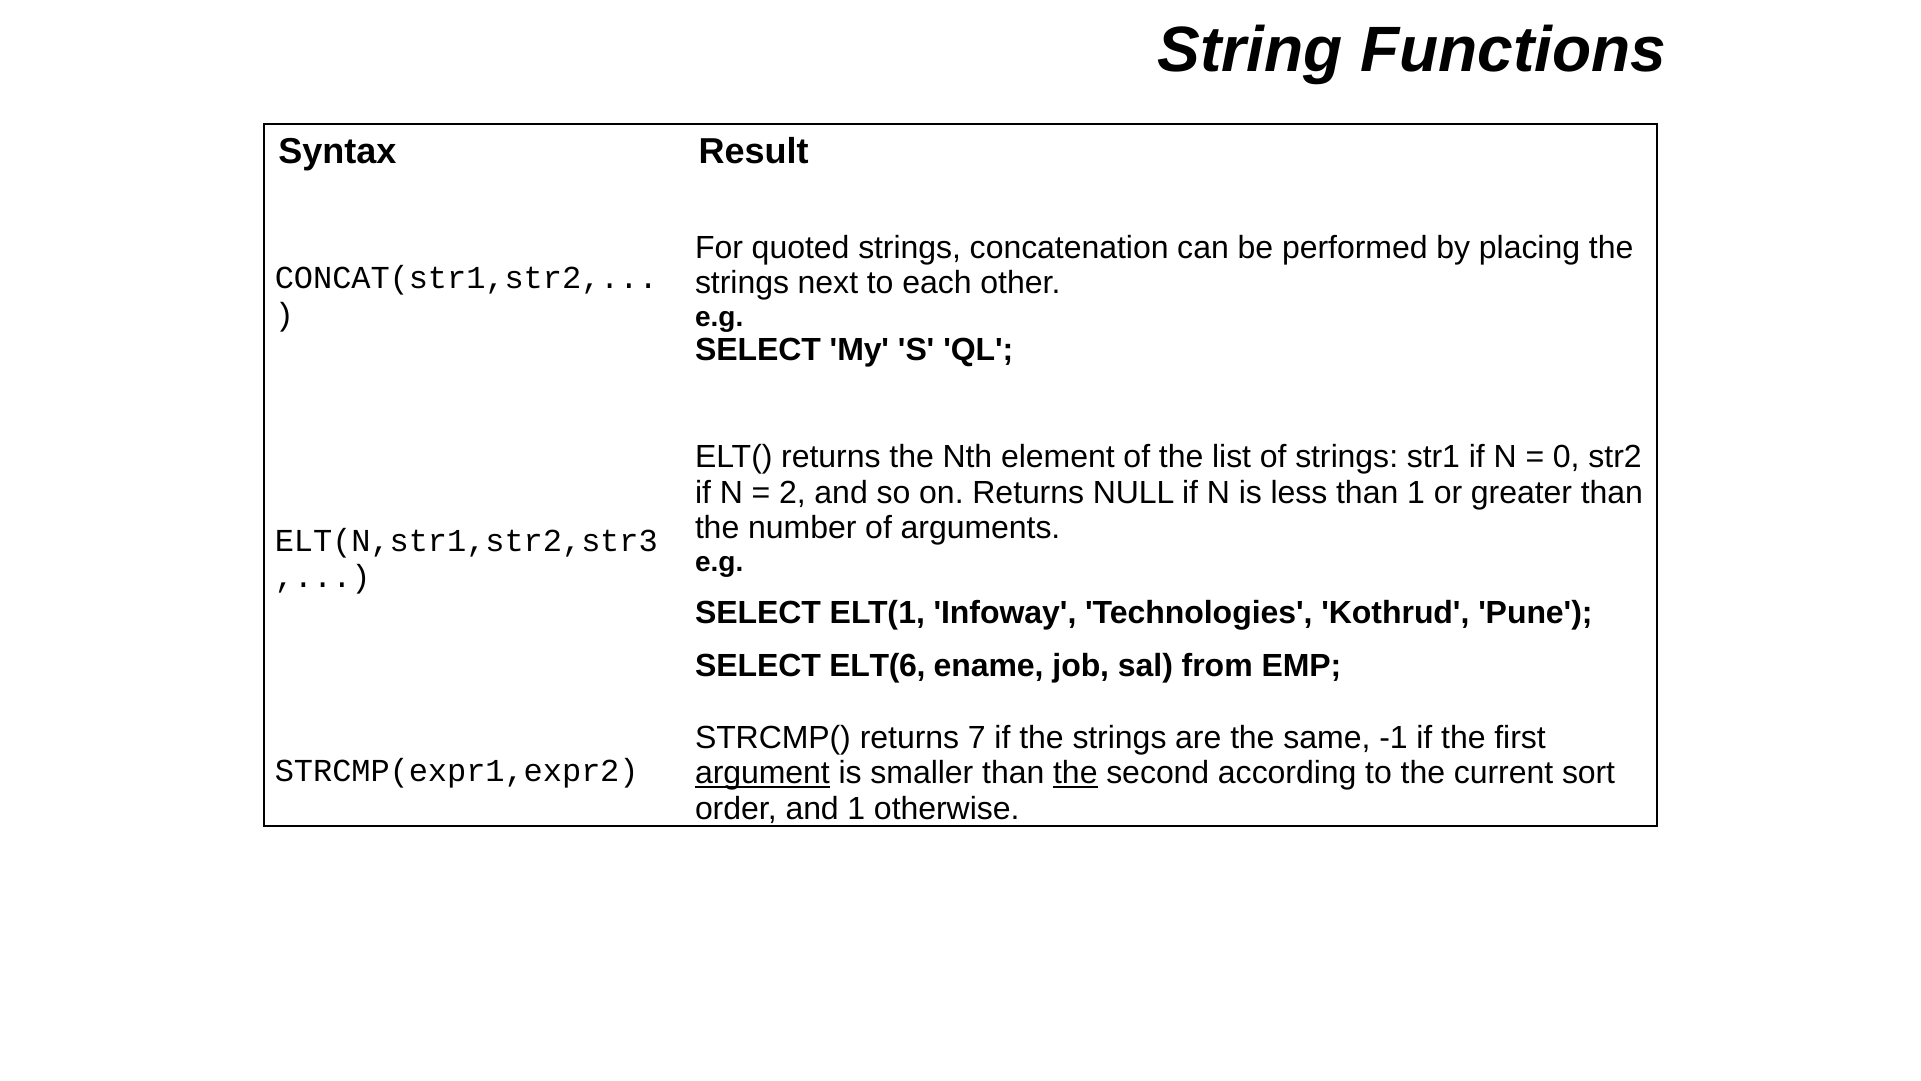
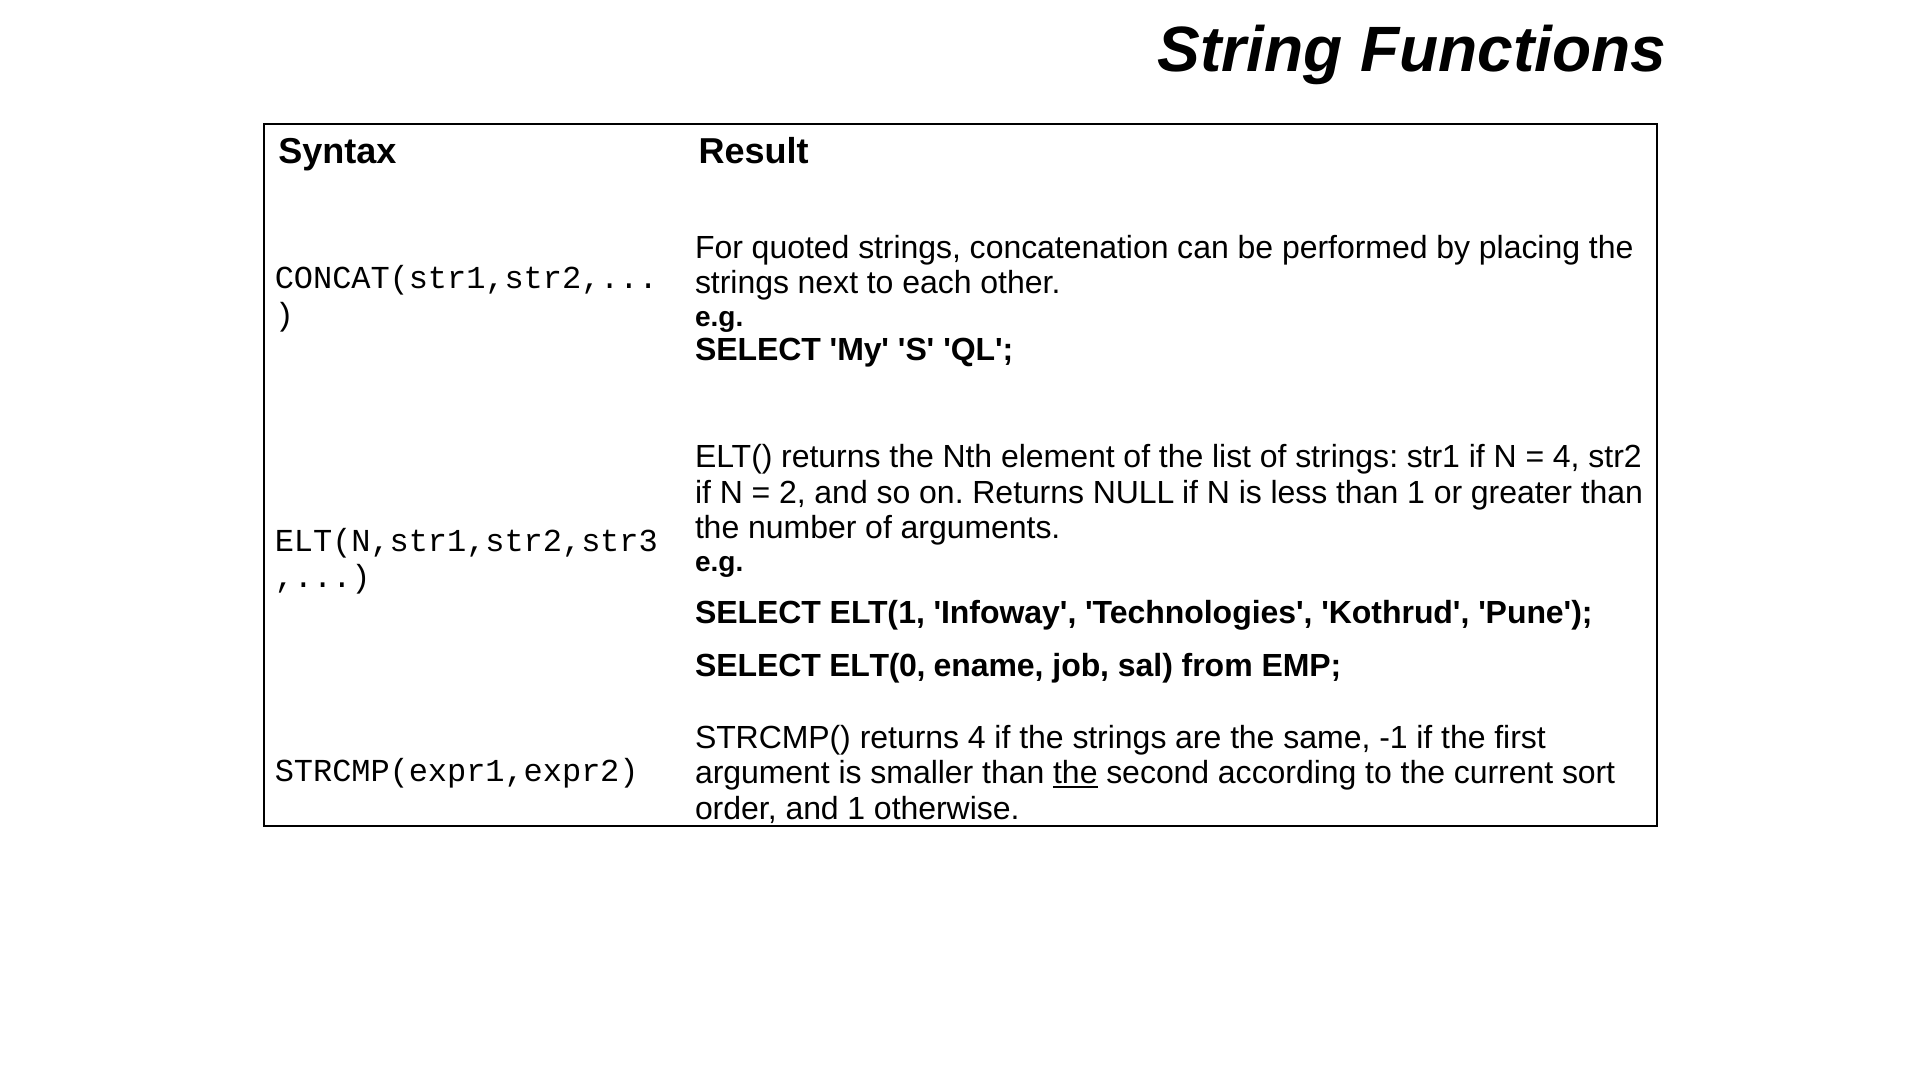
0: 0 -> 4 (1566, 457)
ELT(6: ELT(6 -> ELT(0 (877, 666)
returns 7: 7 -> 4 (977, 737)
argument underline: present -> none (762, 773)
